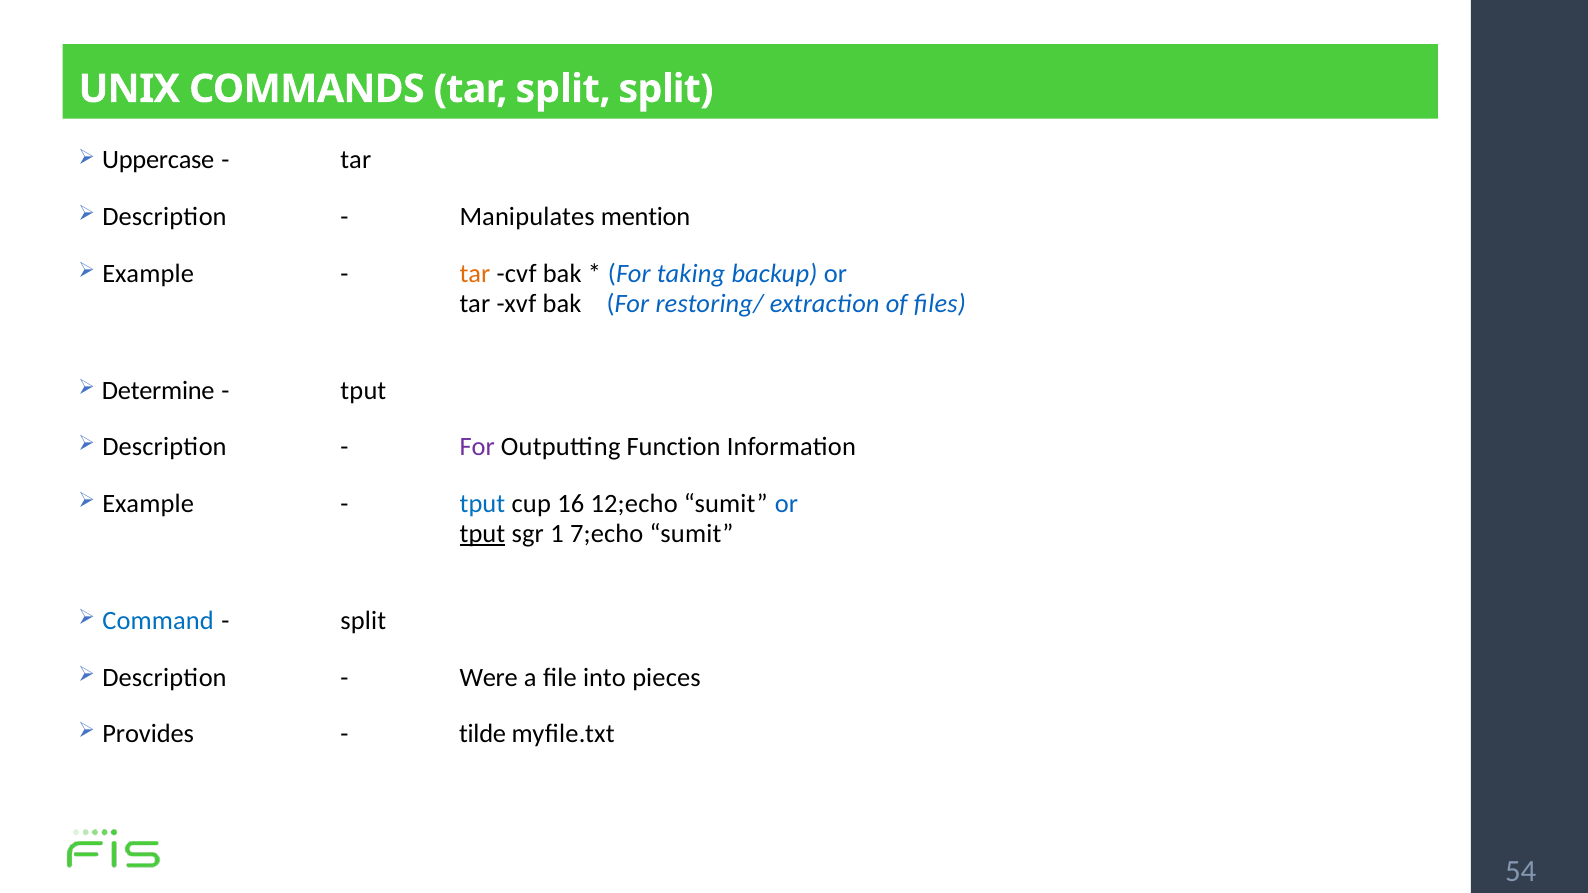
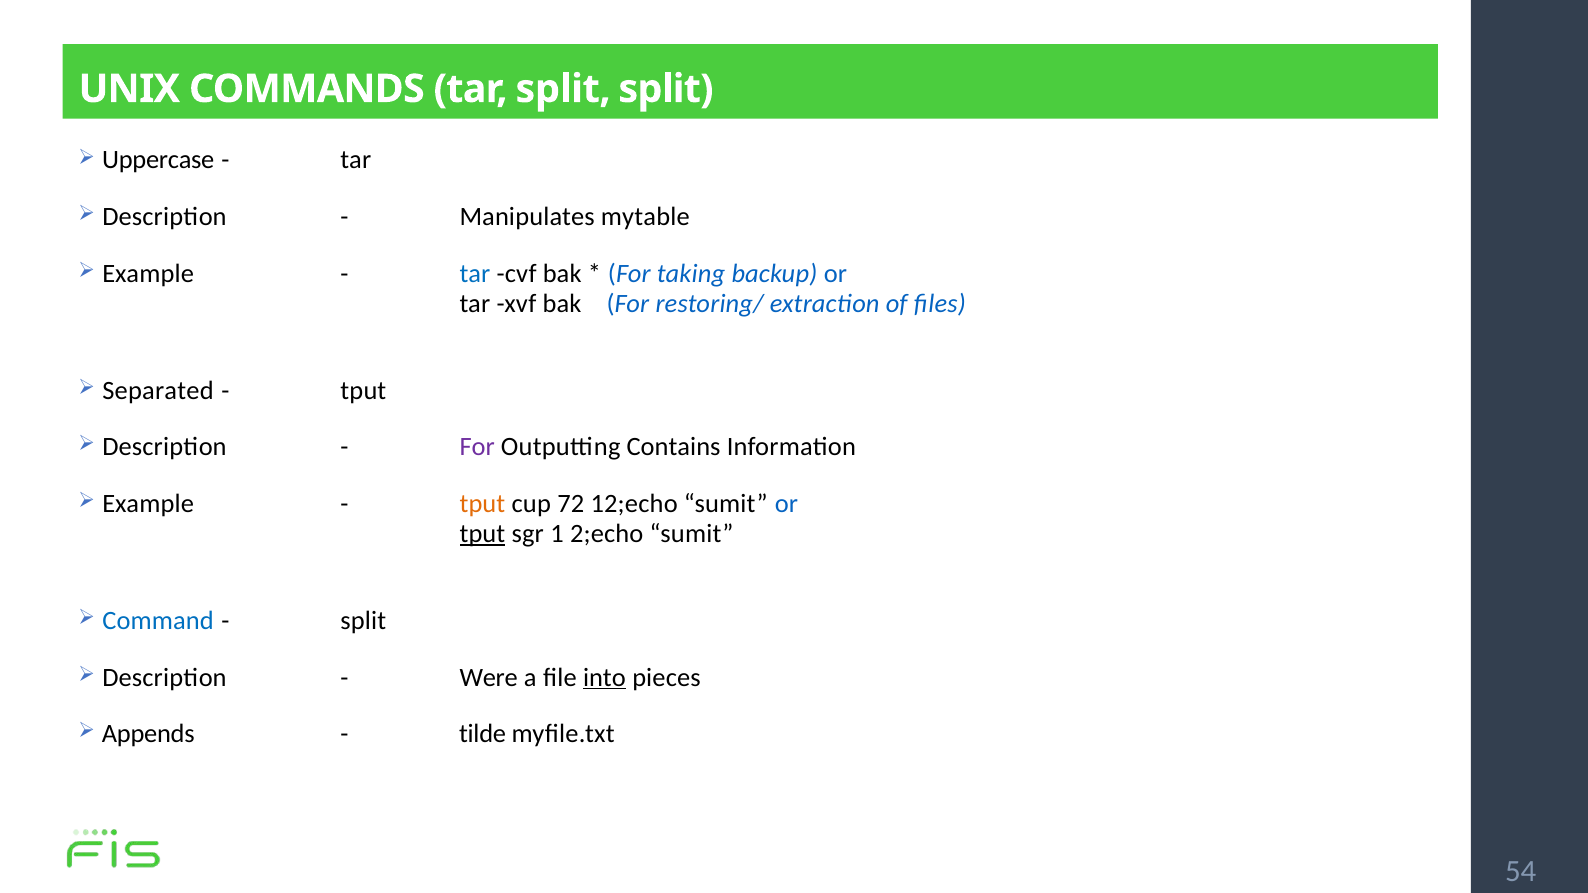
mention: mention -> mytable (645, 217)
tar colour: orange -> blue (475, 274)
Determine: Determine -> Separated (158, 391)
Function: Function -> Contains (674, 447)
tput colour: blue -> orange (482, 504)
16: 16 -> 72 (571, 504)
7;echo: 7;echo -> 2;echo (607, 534)
into underline: none -> present (604, 677)
Provides: Provides -> Appends (148, 734)
